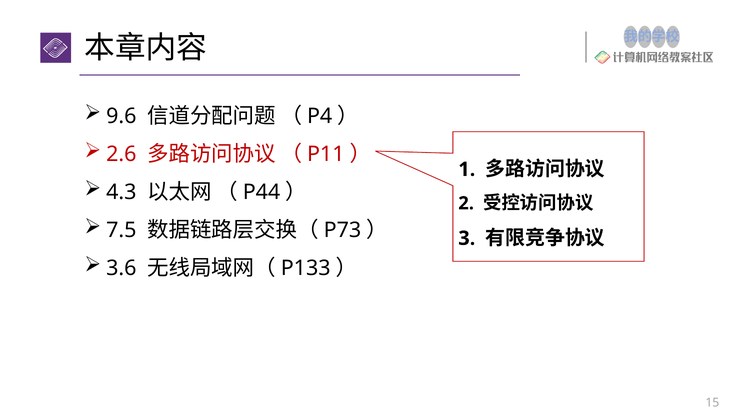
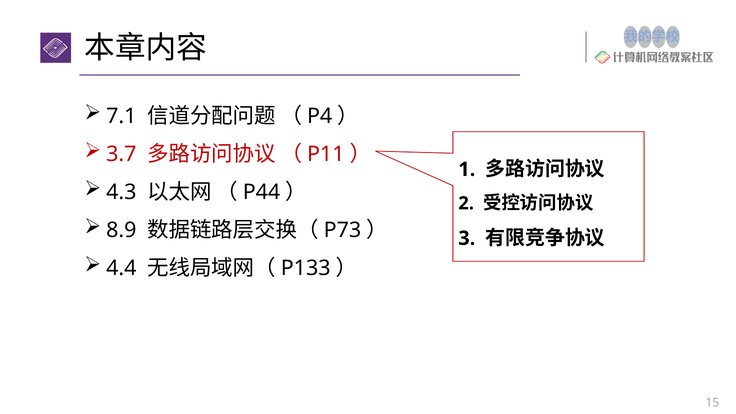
9.6: 9.6 -> 7.1 (121, 116)
2.6: 2.6 -> 3.7 (121, 154)
7.5: 7.5 -> 8.9 (121, 230)
3.6: 3.6 -> 4.4 (121, 268)
